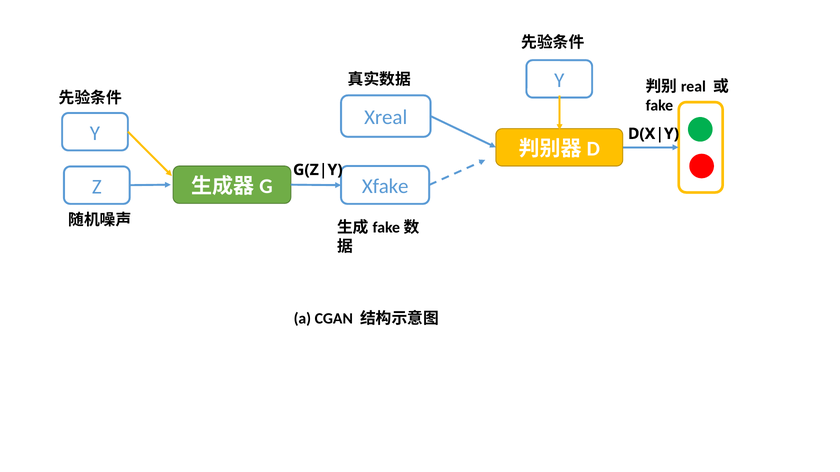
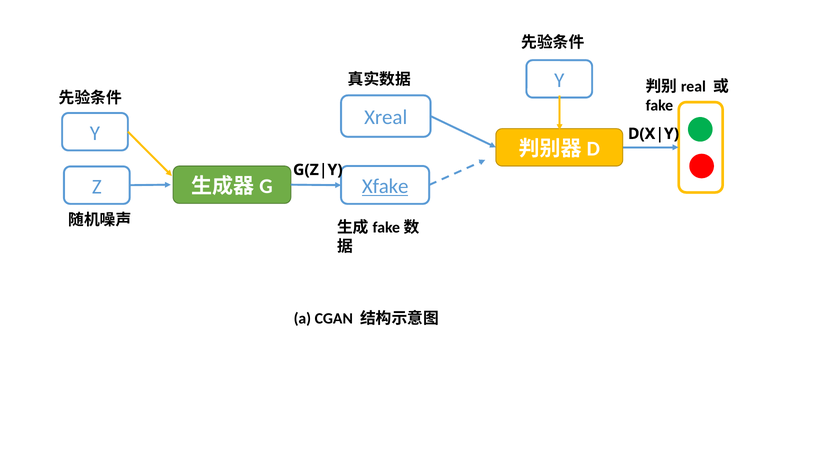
Xfake underline: none -> present (385, 187)
